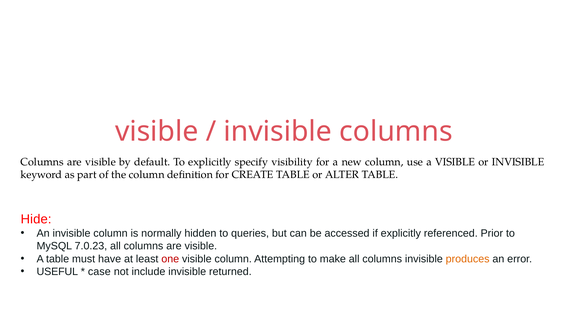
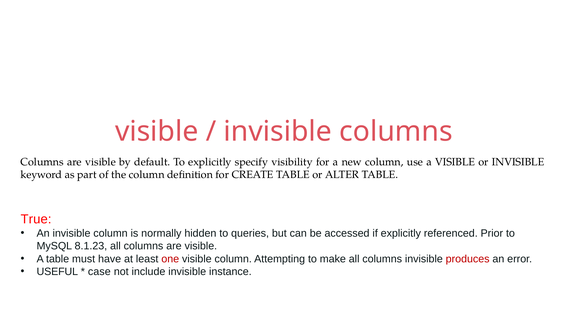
Hide: Hide -> True (36, 220)
7.0.23: 7.0.23 -> 8.1.23 (91, 246)
produces colour: orange -> red (468, 259)
returned: returned -> instance (230, 272)
